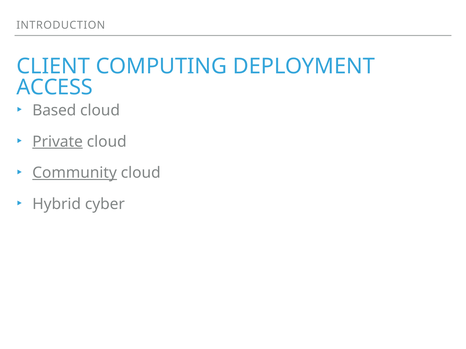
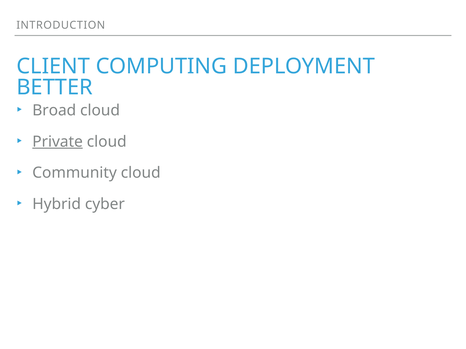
ACCESS: ACCESS -> BETTER (55, 87)
Based: Based -> Broad (54, 110)
Community underline: present -> none (75, 173)
